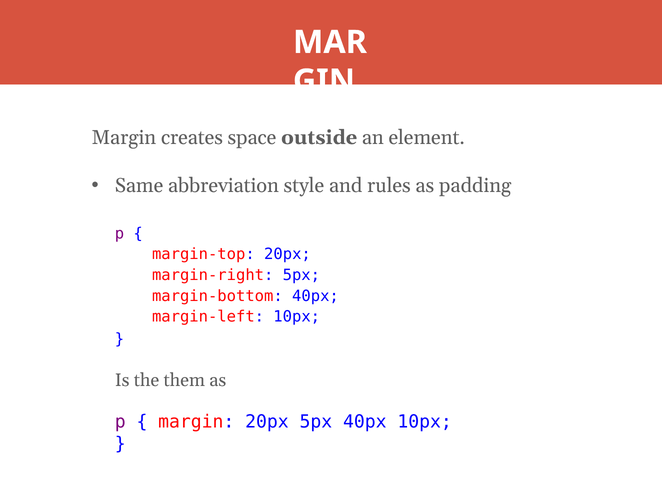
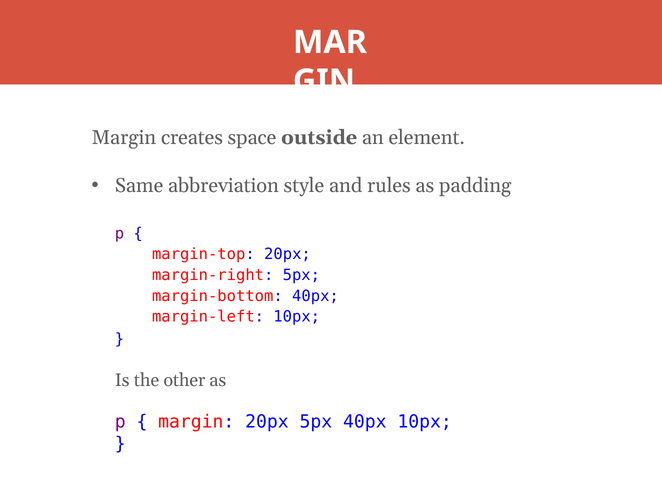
them: them -> other (184, 381)
